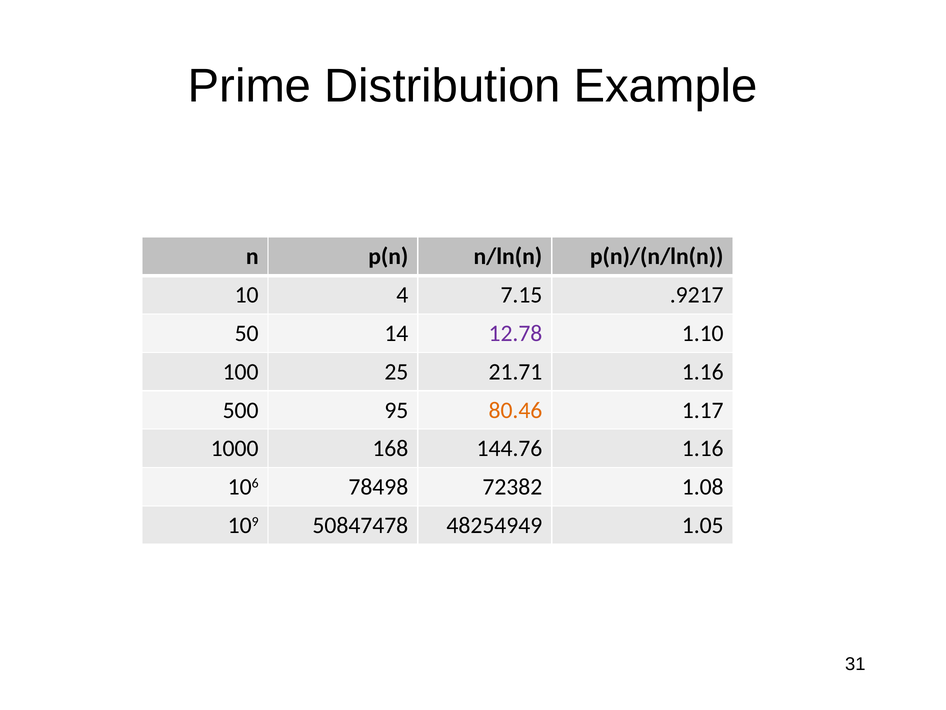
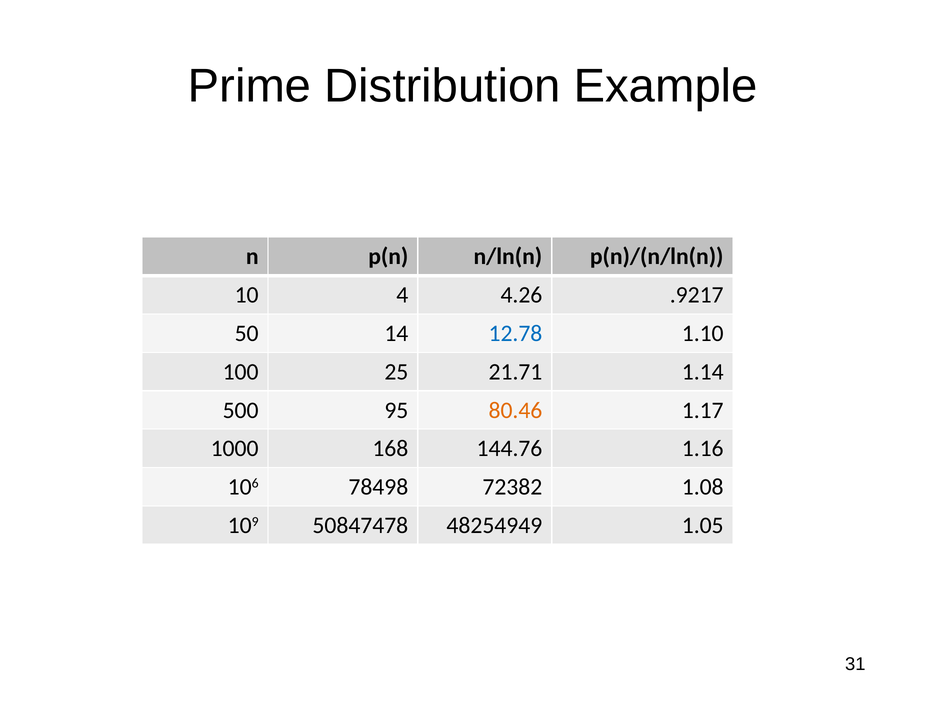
7.15: 7.15 -> 4.26 (521, 295)
12.78 colour: purple -> blue (515, 333)
21.71 1.16: 1.16 -> 1.14 (703, 372)
